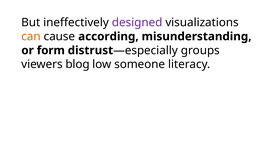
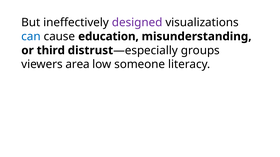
can colour: orange -> blue (31, 37)
according: according -> education (108, 37)
form: form -> third (51, 51)
blog: blog -> area (78, 65)
